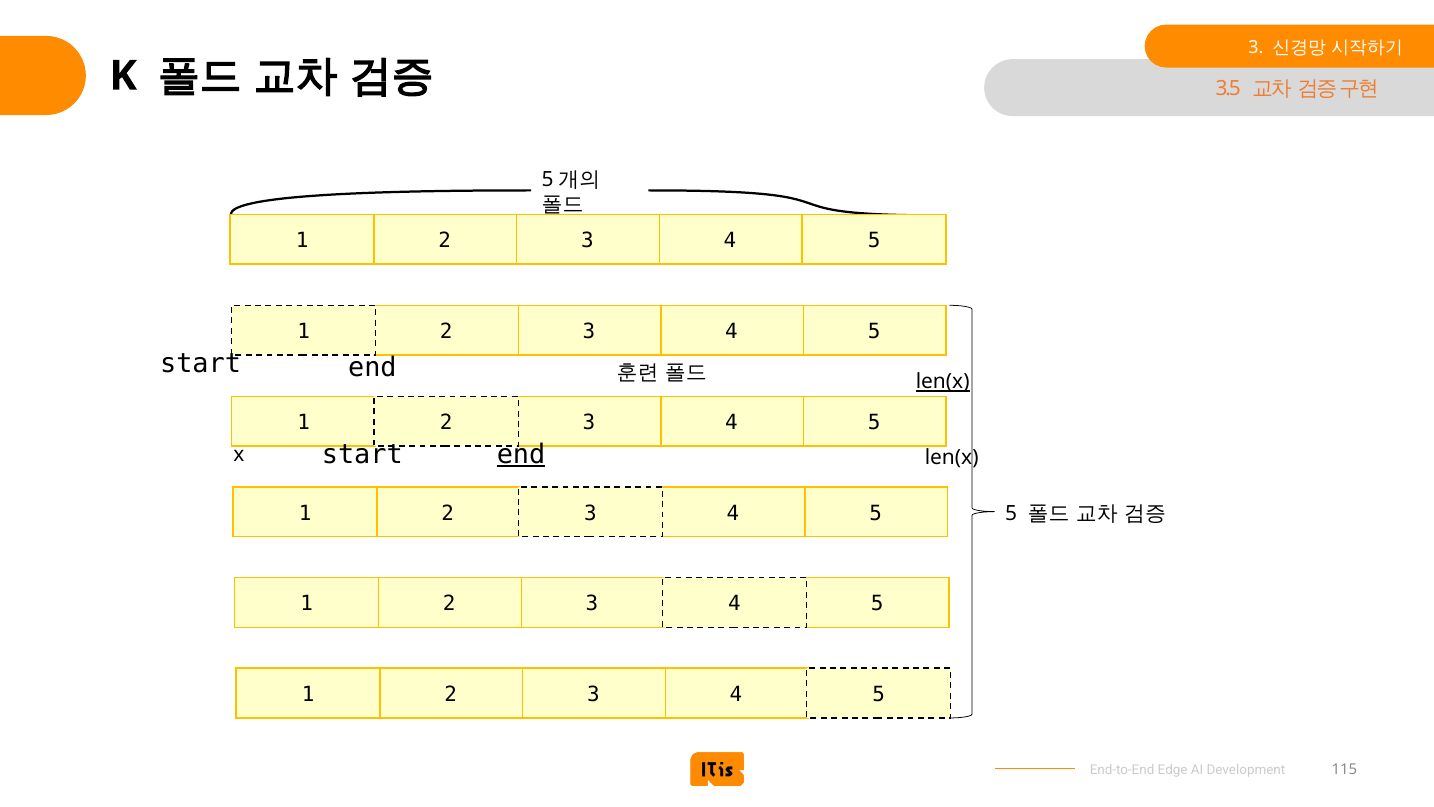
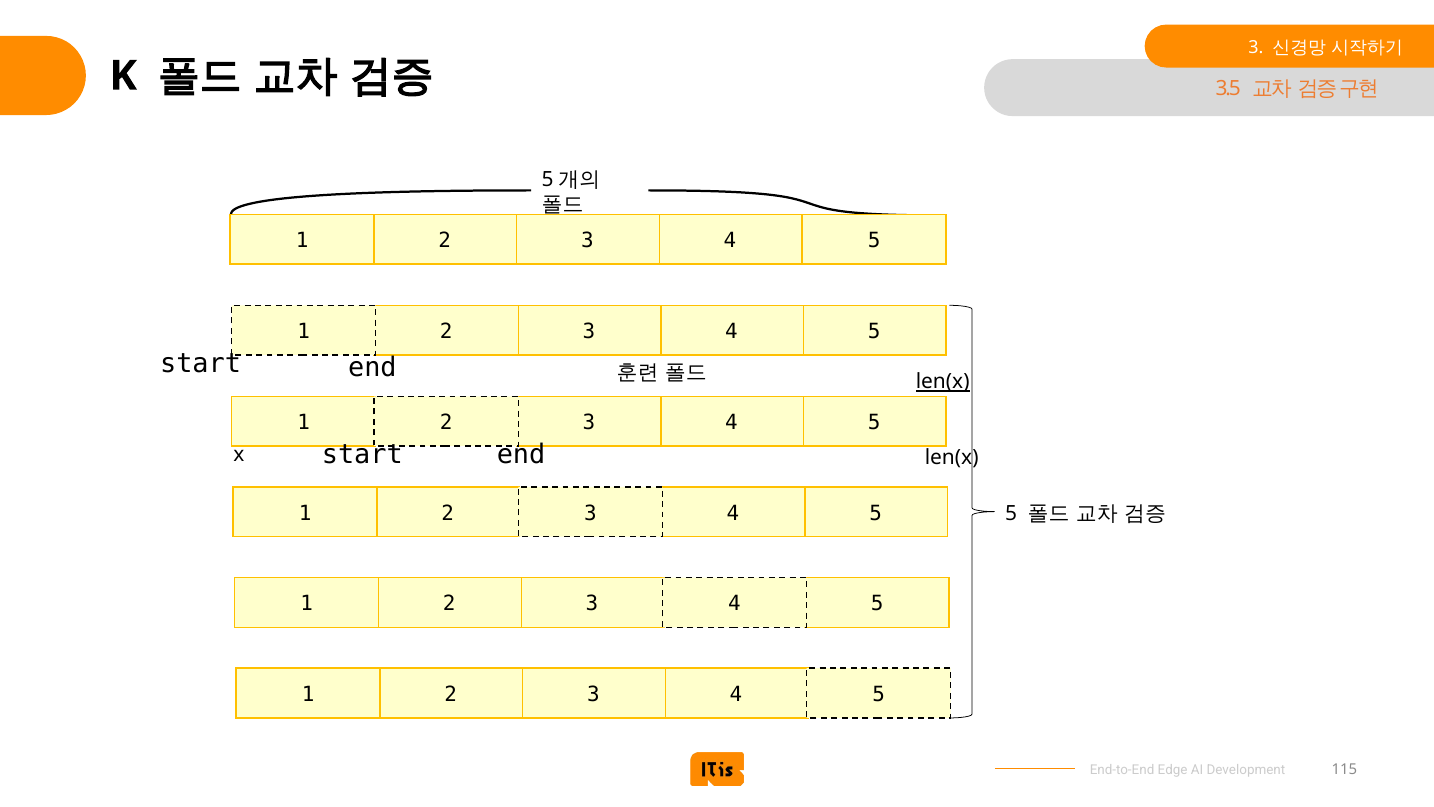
end underline: present -> none (521, 454)
